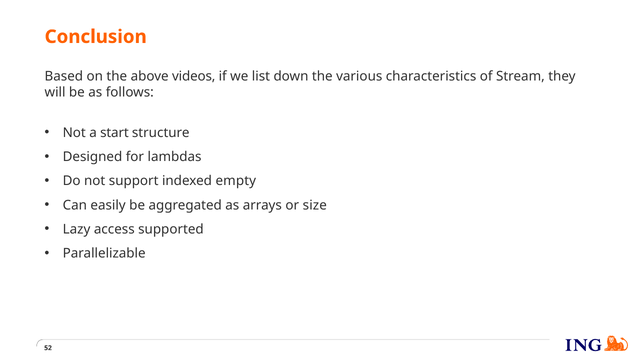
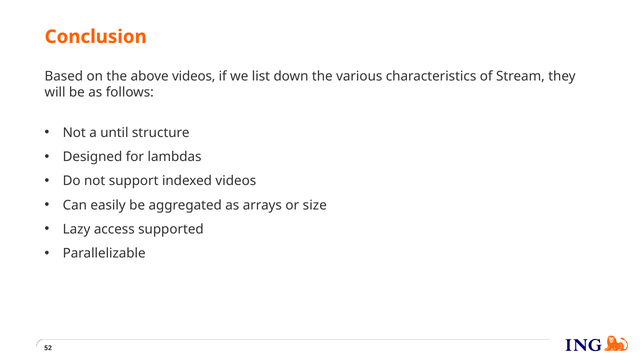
start: start -> until (114, 133)
indexed empty: empty -> videos (236, 181)
